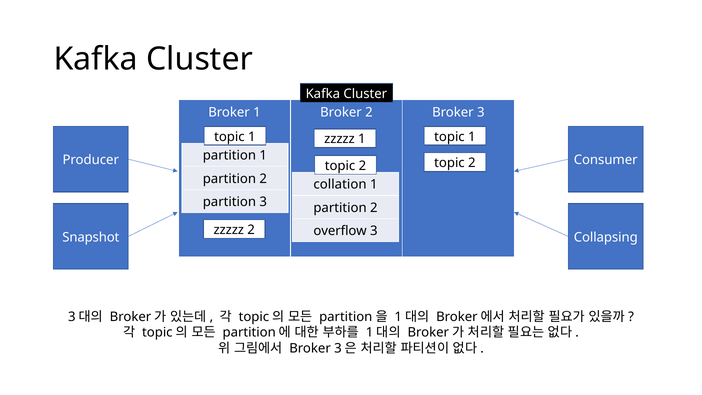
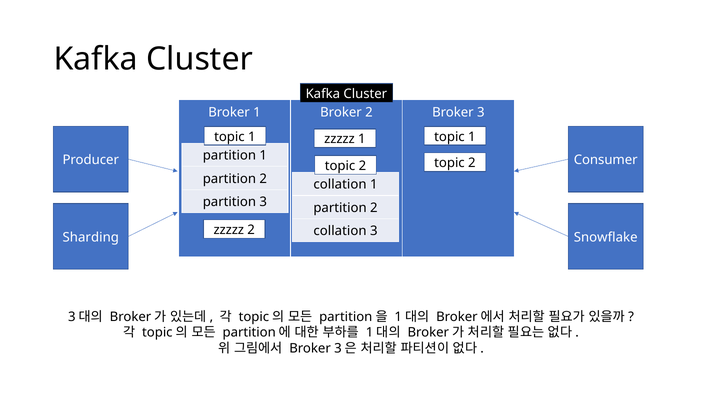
overflow: overflow -> collation (340, 231)
Snapshot: Snapshot -> Sharding (91, 237)
Collapsing: Collapsing -> Snowflake (606, 237)
